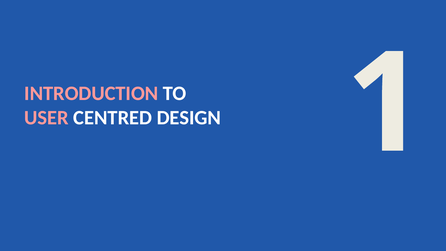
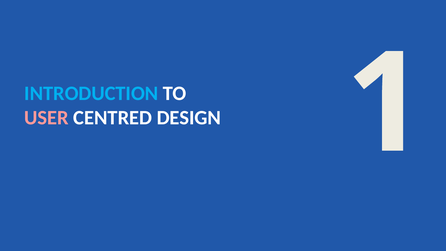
INTRODUCTION colour: pink -> light blue (91, 93)
